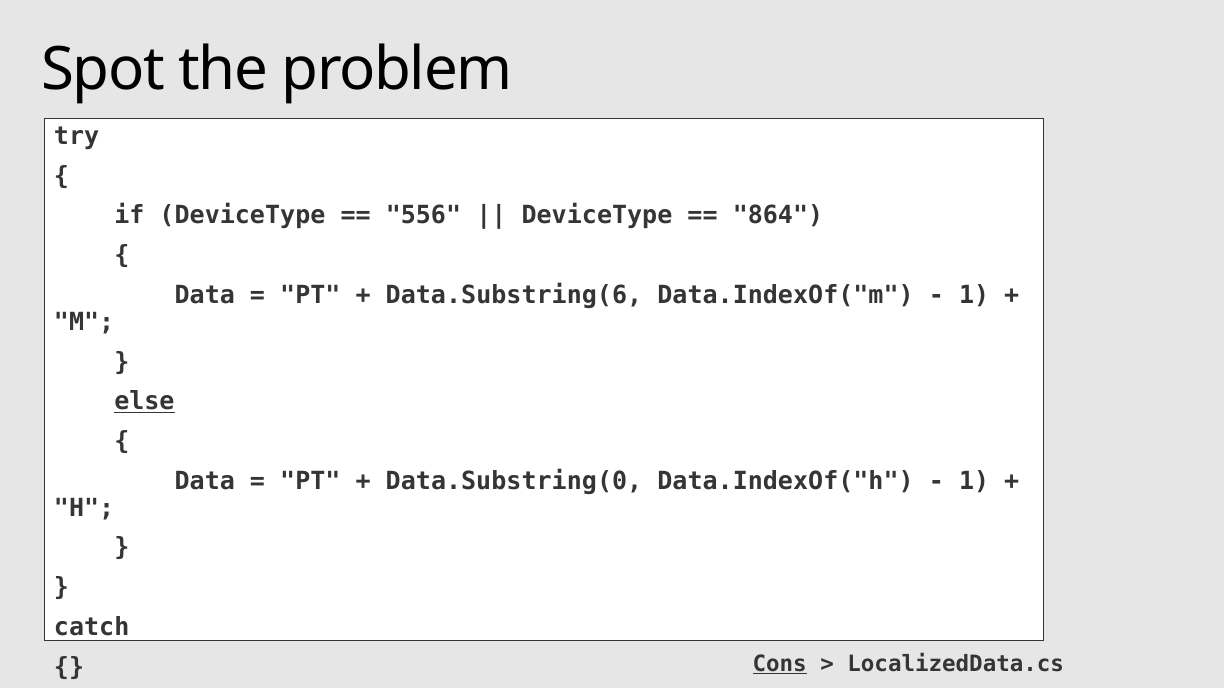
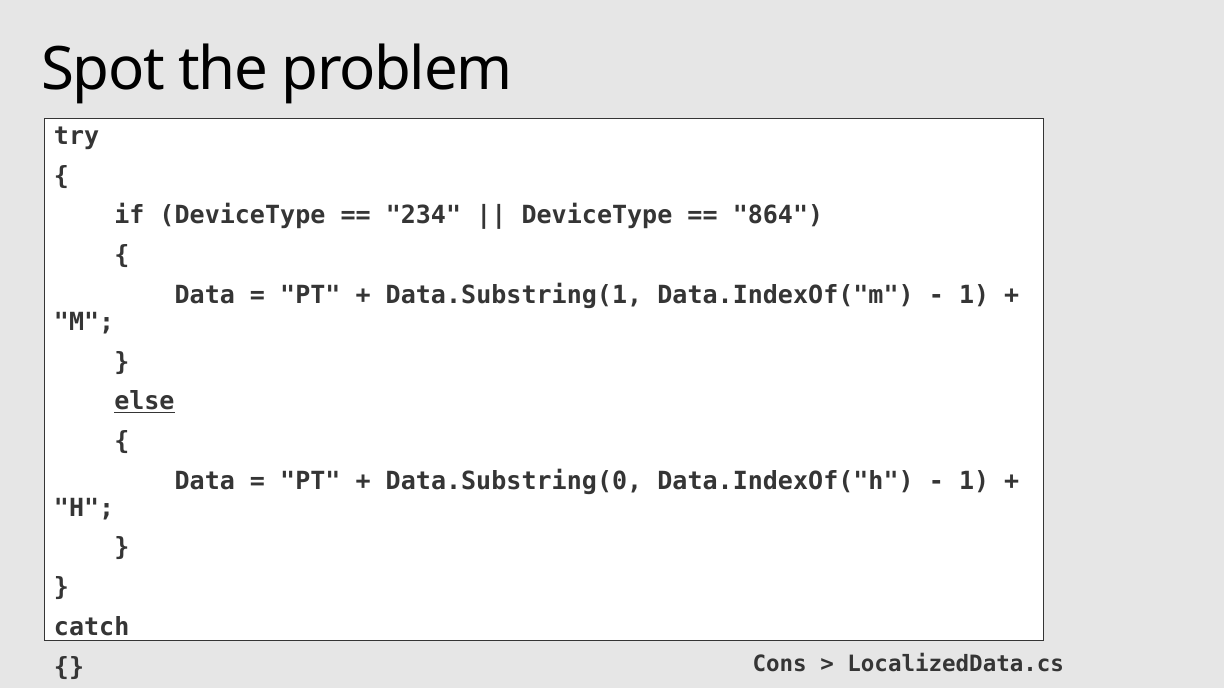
556: 556 -> 234 (423, 216)
Data.Substring(6: Data.Substring(6 -> Data.Substring(1 (514, 295)
Cons underline: present -> none (780, 664)
